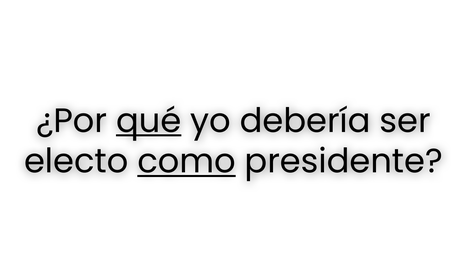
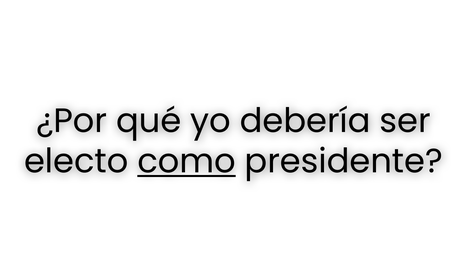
qué underline: present -> none (149, 121)
